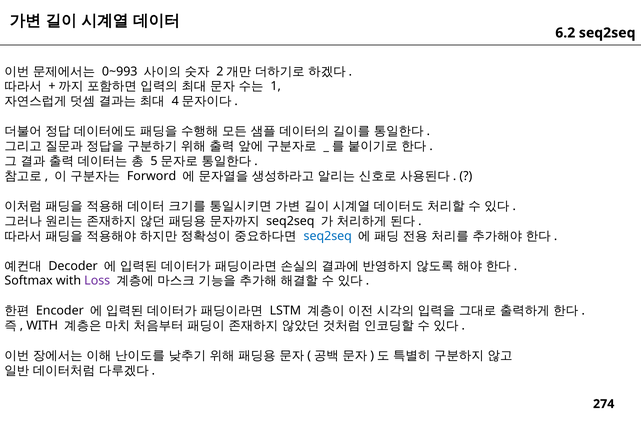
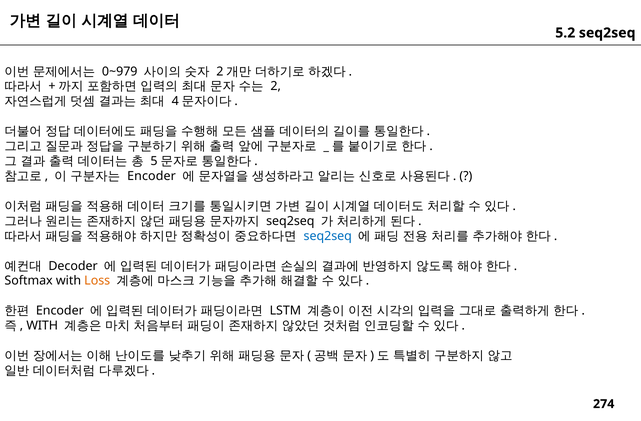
6.2: 6.2 -> 5.2 (565, 33)
0~993: 0~993 -> 0~979 (120, 71)
1: 1 -> 2 (276, 86)
Forword: Forword -> Encoder (152, 176)
Loss colour: purple -> orange (97, 281)
